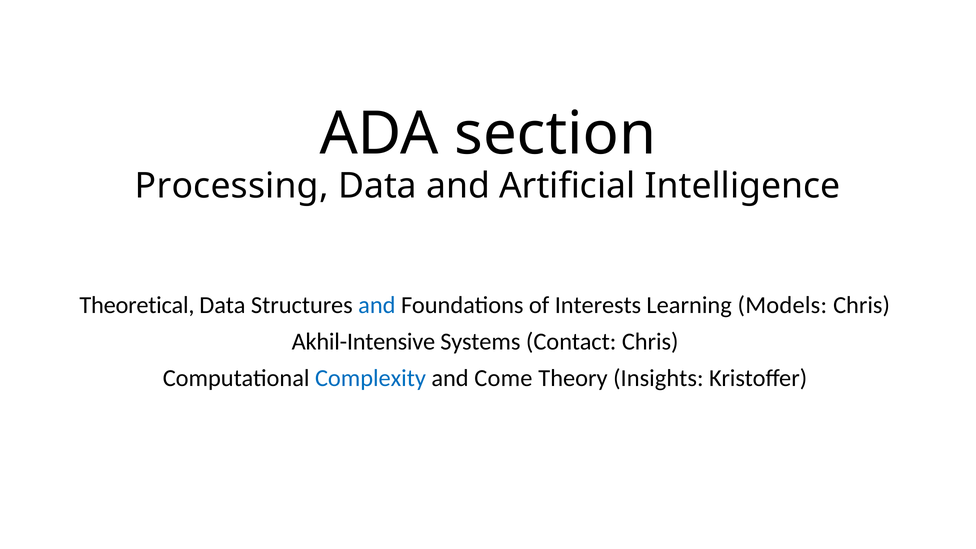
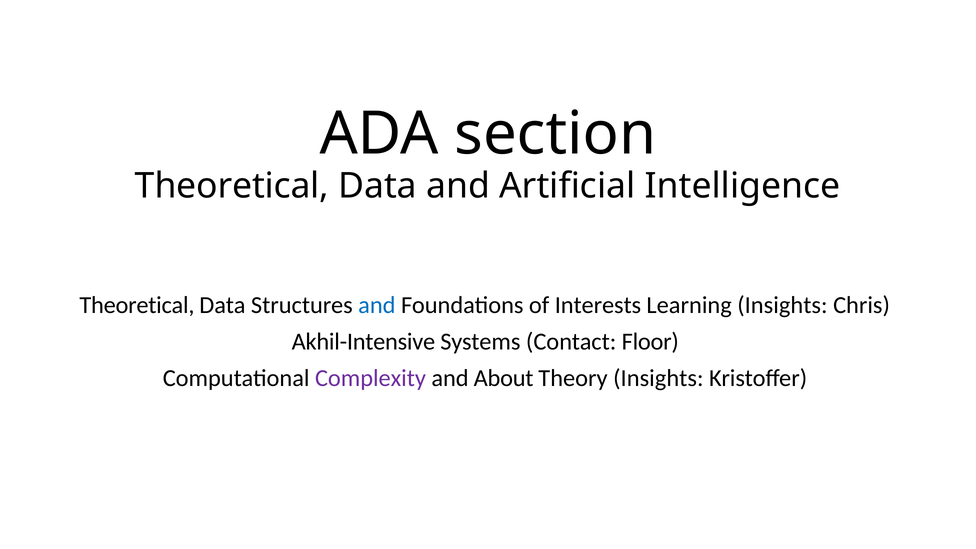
Processing: Processing -> Theoretical (232, 186)
Learning Models: Models -> Insights (782, 305)
Contact Chris: Chris -> Floor (650, 342)
Complexity colour: blue -> purple (370, 378)
Come: Come -> About (504, 378)
